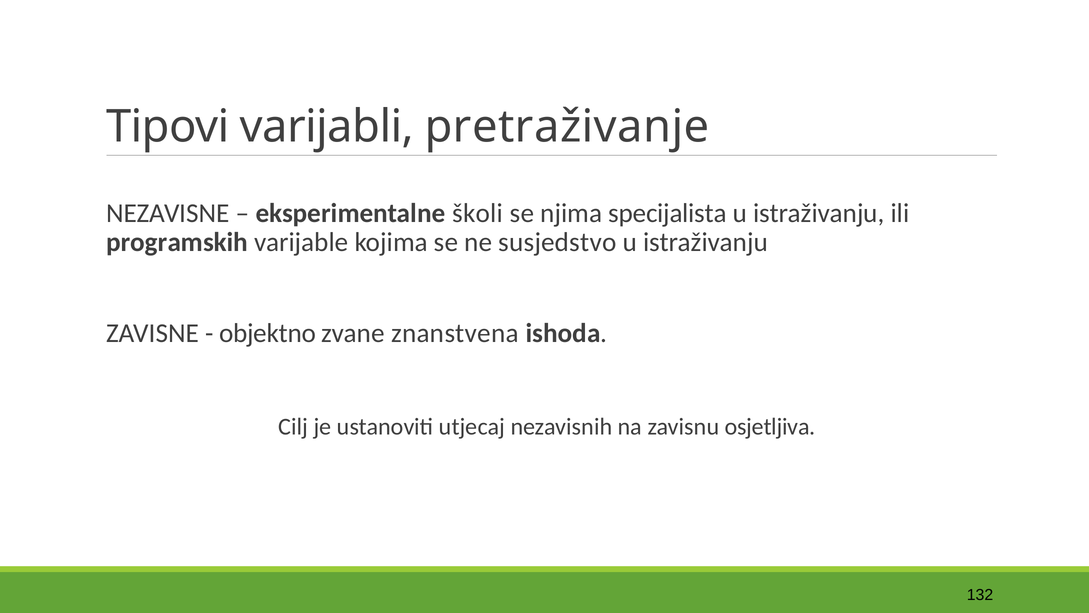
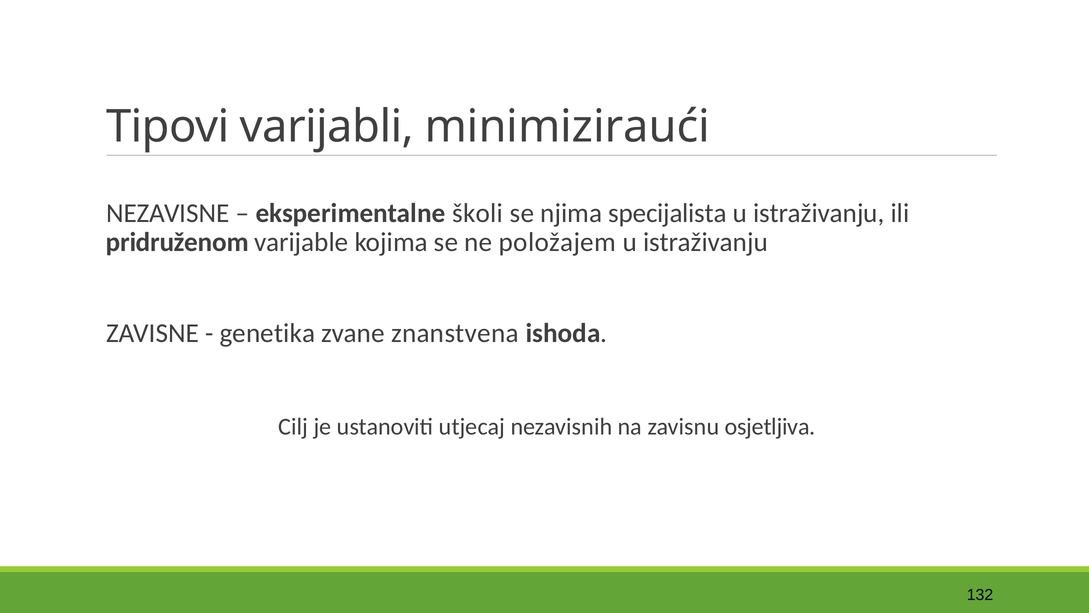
pretraživanje: pretraživanje -> minimiziraući (567, 127)
programskih: programskih -> pridruženom (177, 242)
susjedstvo: susjedstvo -> položajem (557, 242)
objektno: objektno -> genetika (267, 333)
